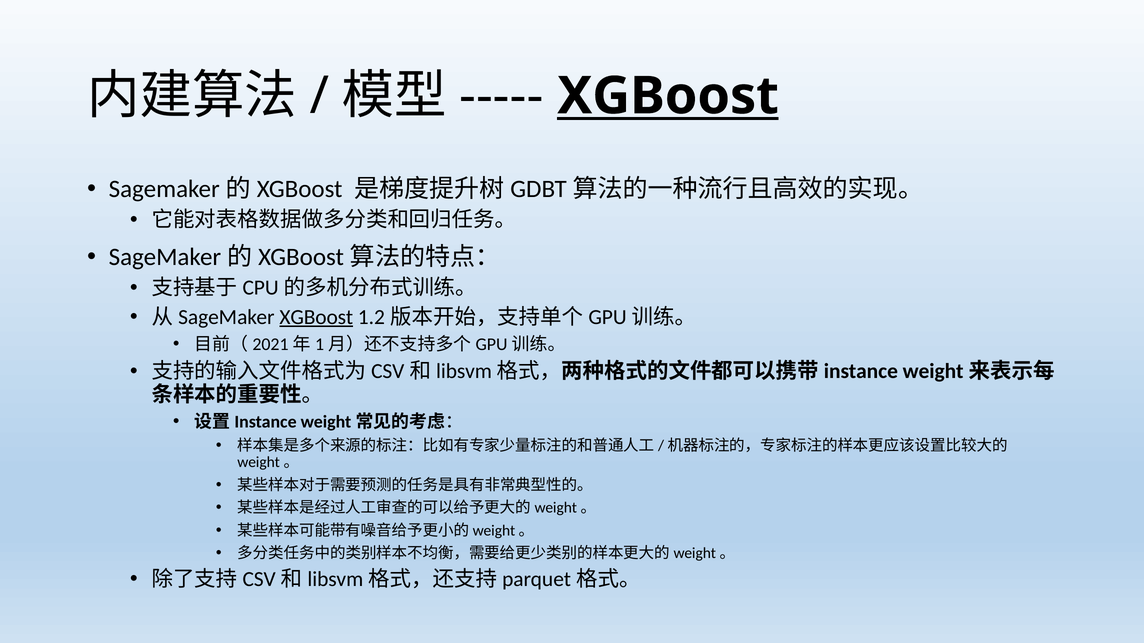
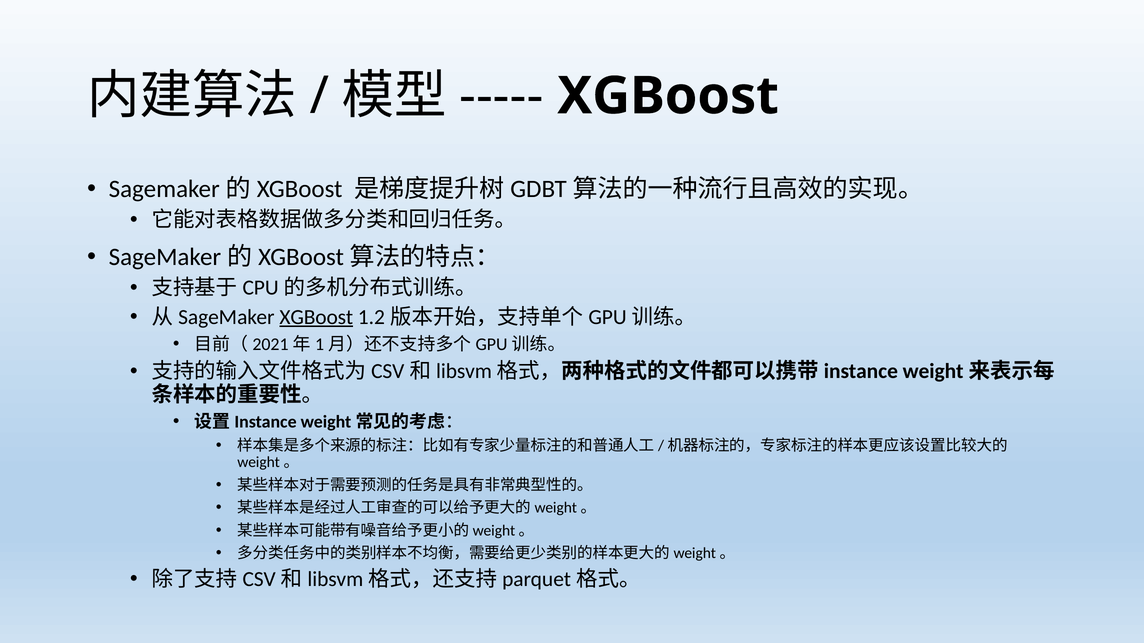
XGBoost underline: present -> none (668, 96)
